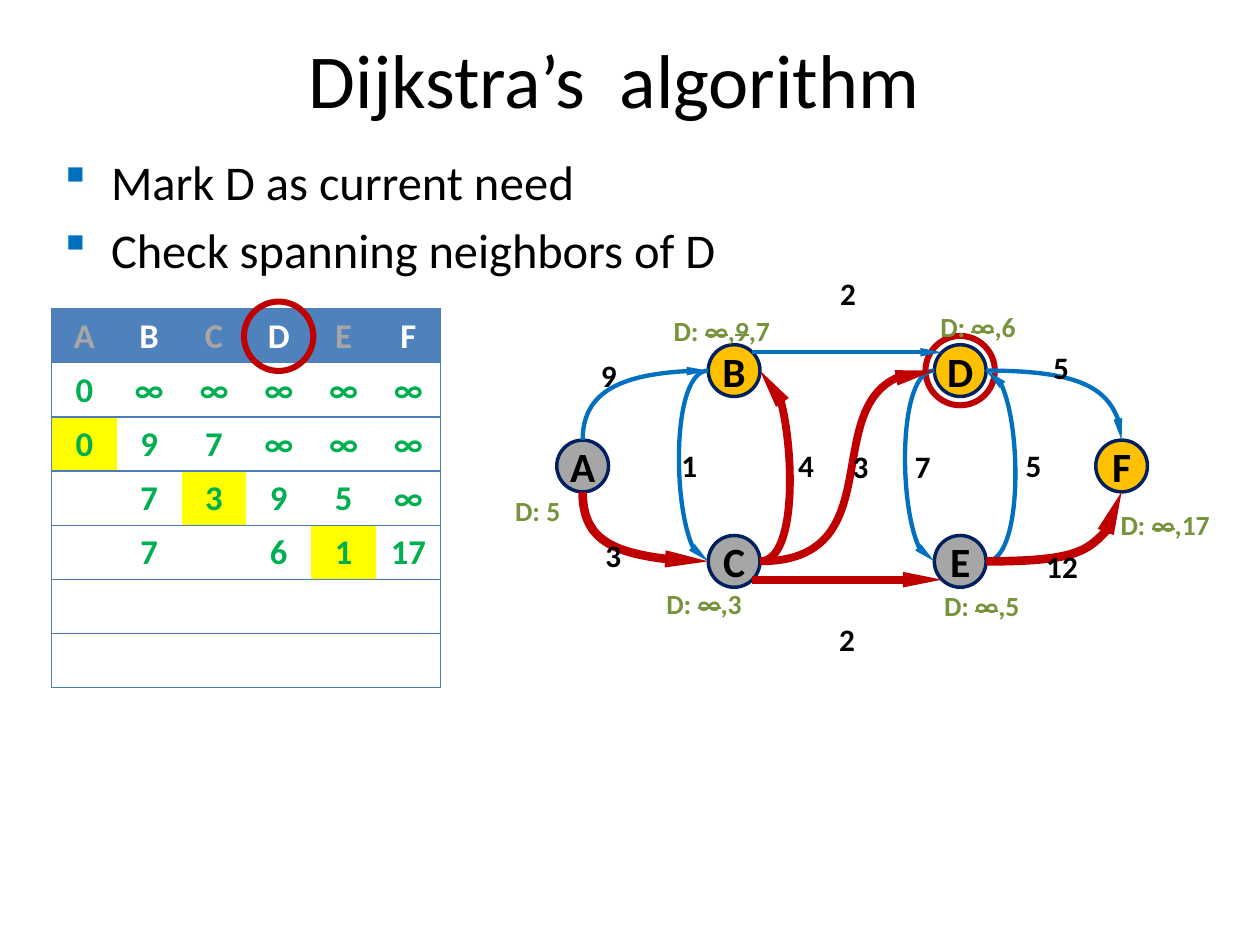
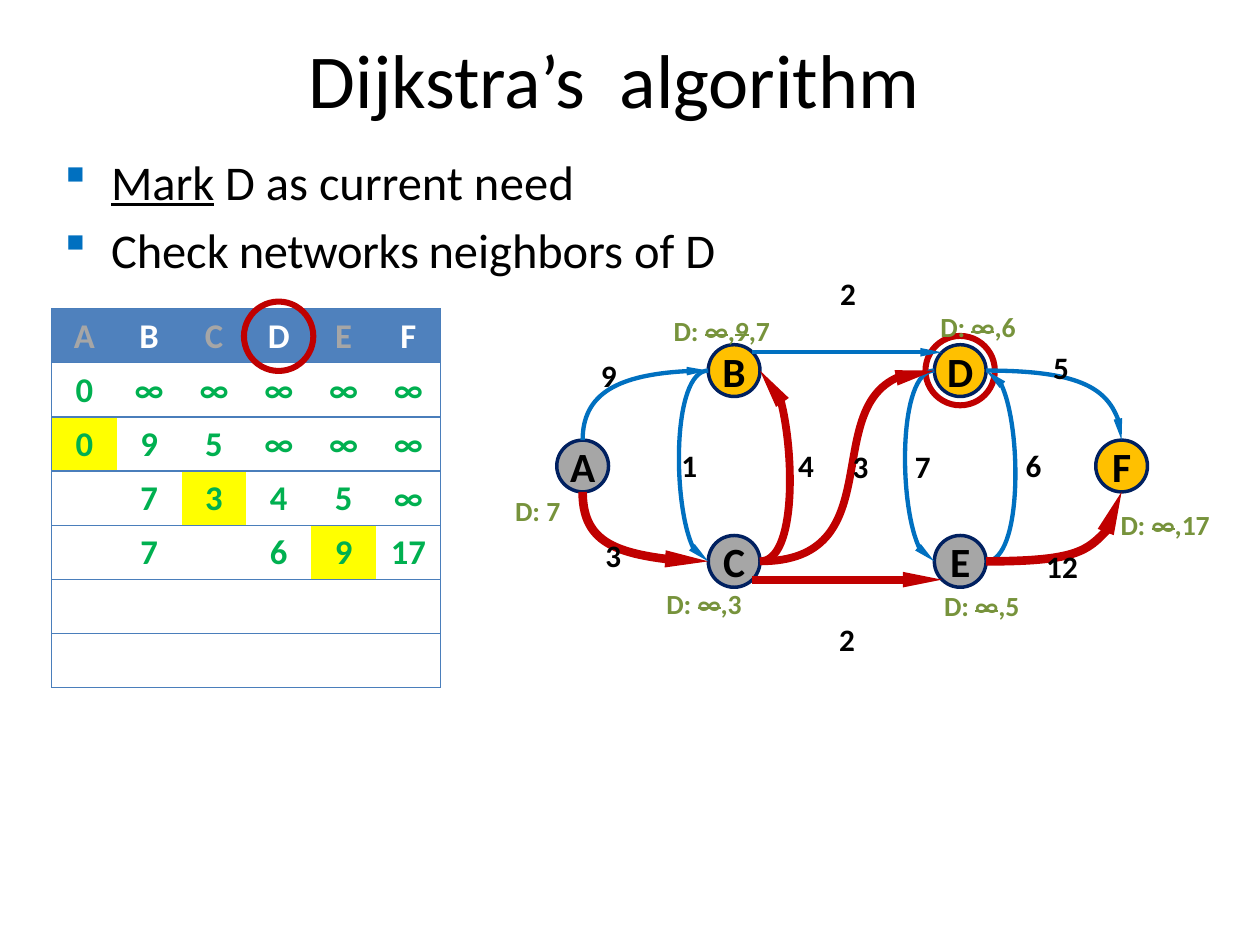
Mark underline: none -> present (163, 184)
spanning: spanning -> networks (329, 253)
9 7: 7 -> 5 (214, 445)
4 7 5: 5 -> 6 (1033, 467)
7 3 9: 9 -> 4 (279, 499)
D 5: 5 -> 7 (553, 512)
6 1: 1 -> 9 (344, 553)
